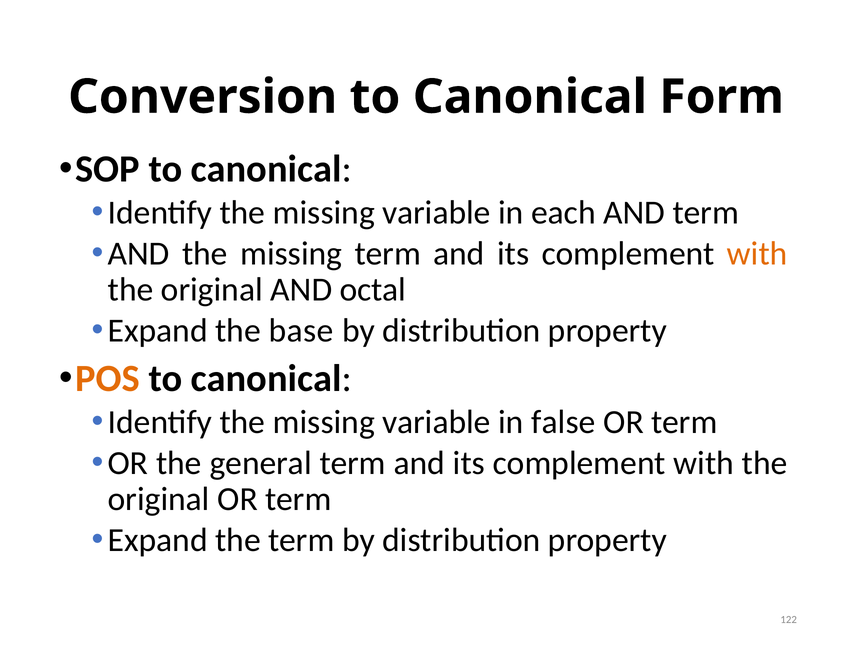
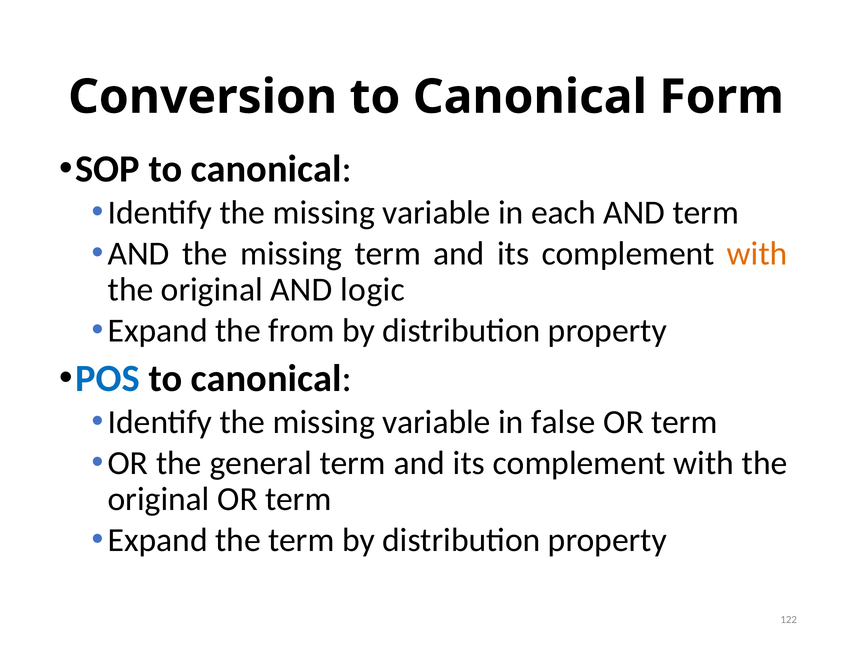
octal: octal -> logic (373, 290)
base: base -> from (301, 331)
POS colour: orange -> blue (108, 378)
